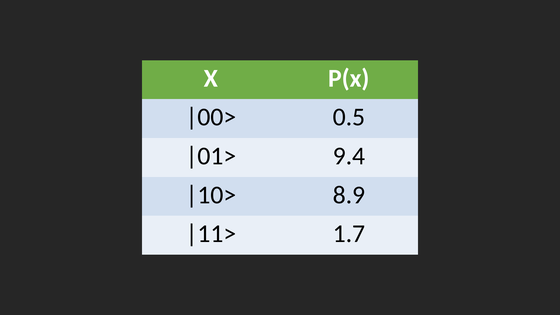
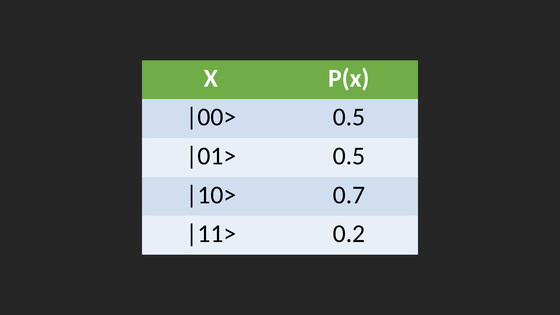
9.4: 9.4 -> 0.5 (349, 156)
8.9: 8.9 -> 0.7 (349, 195)
1.7: 1.7 -> 0.2 (349, 234)
